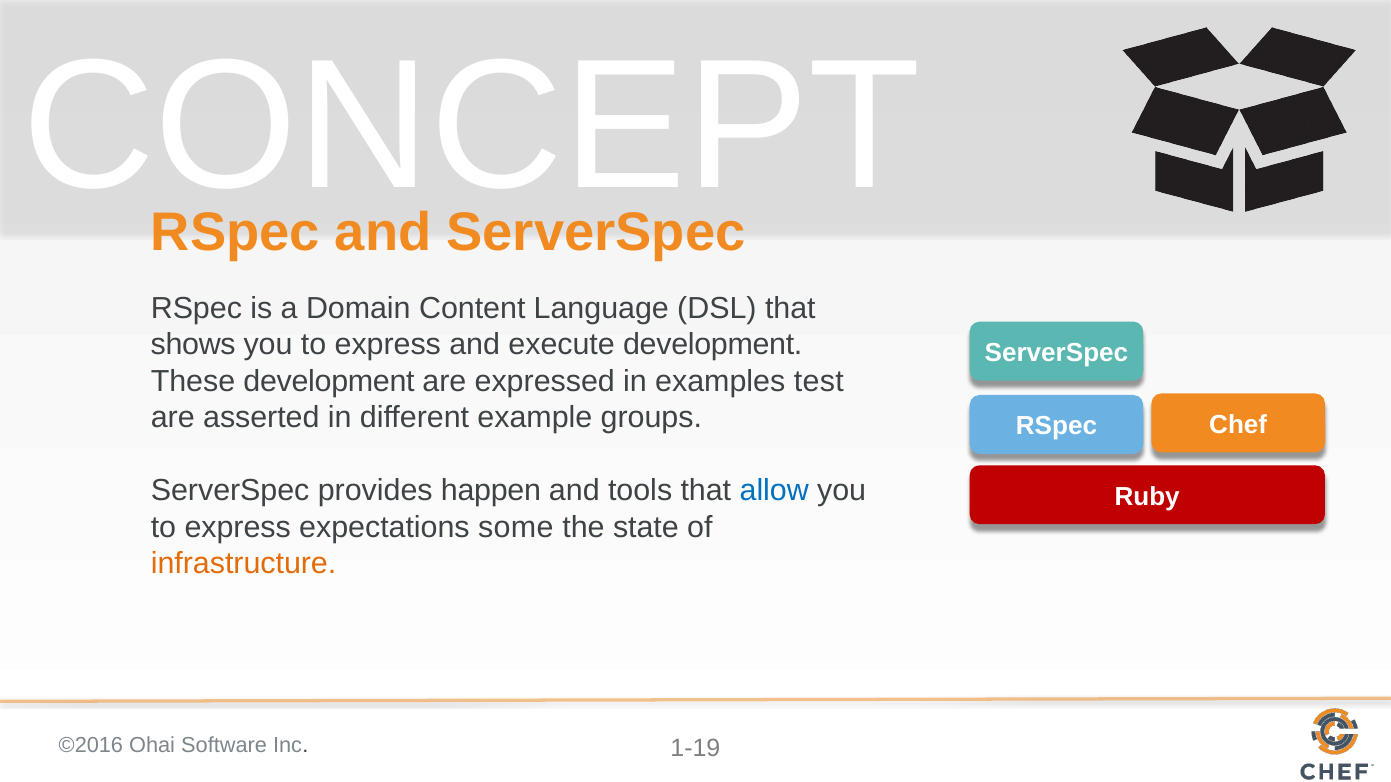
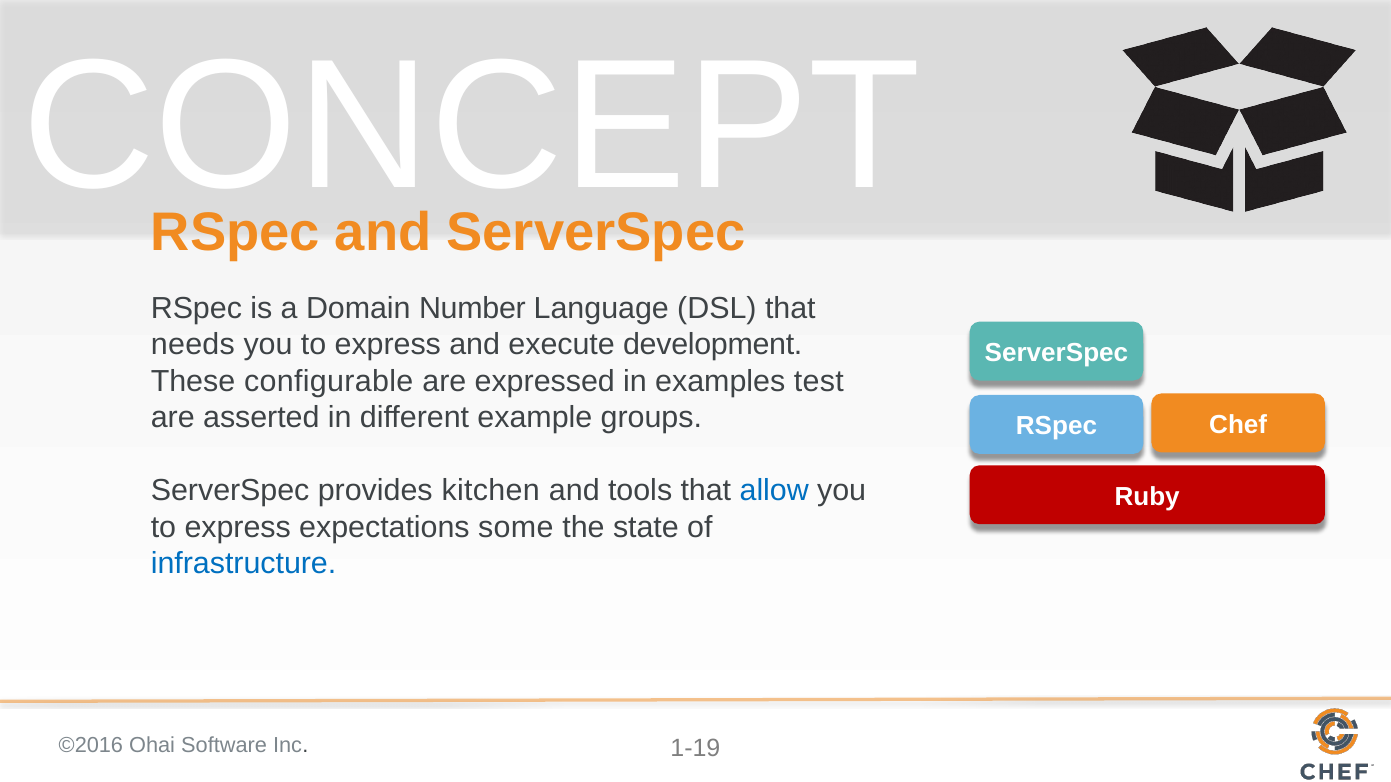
Content: Content -> Number (472, 308)
shows: shows -> needs (193, 345)
These development: development -> configurable (329, 381)
happen: happen -> kitchen (491, 491)
infrastructure colour: orange -> blue (244, 564)
